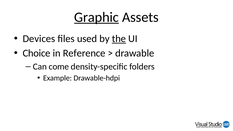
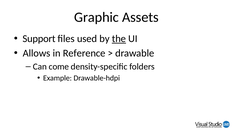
Graphic underline: present -> none (96, 17)
Devices: Devices -> Support (39, 39)
Choice: Choice -> Allows (37, 53)
